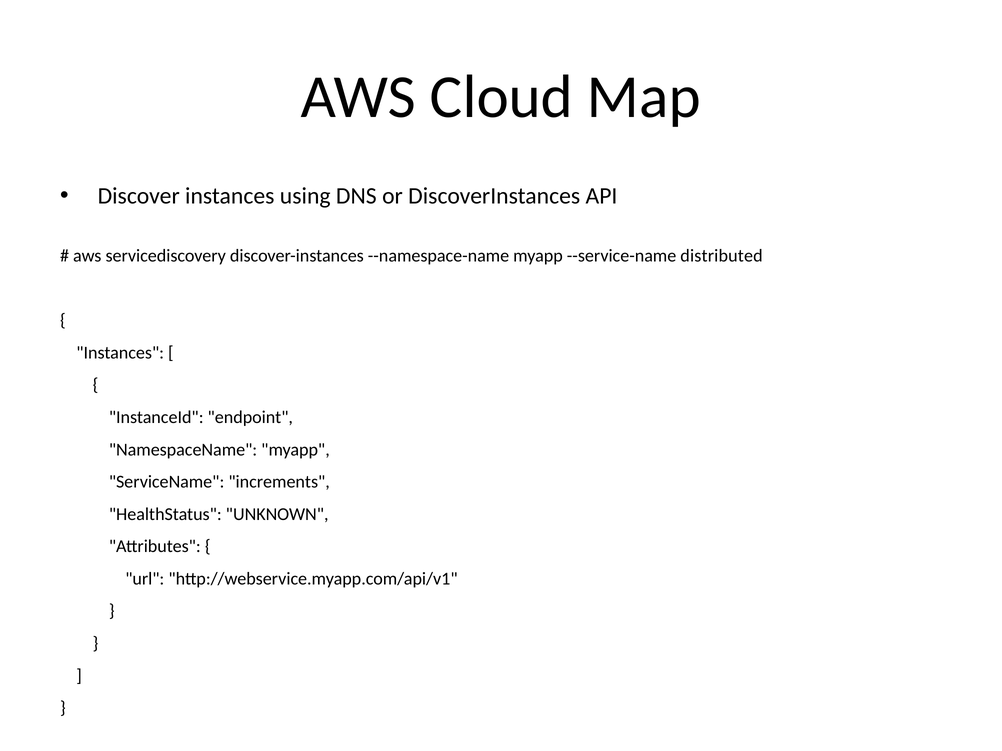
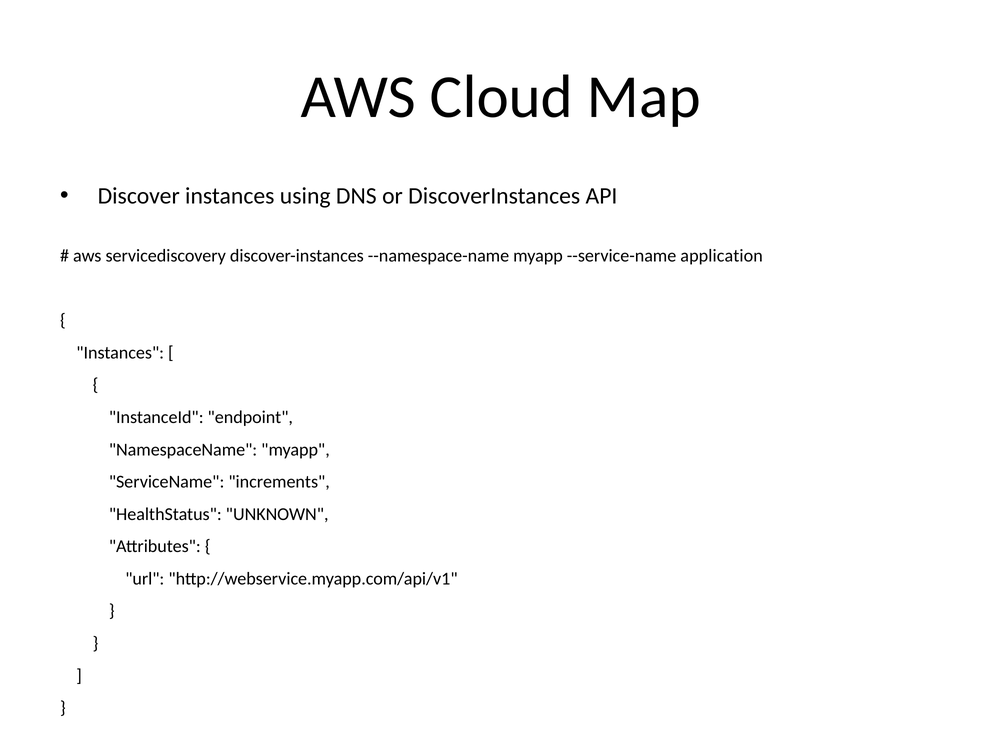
distributed: distributed -> application (722, 256)
